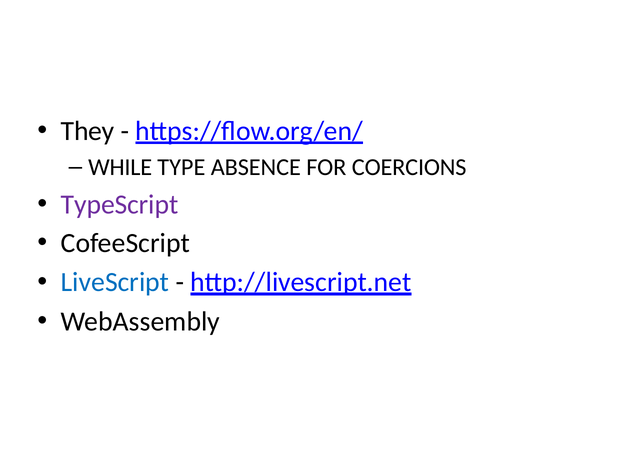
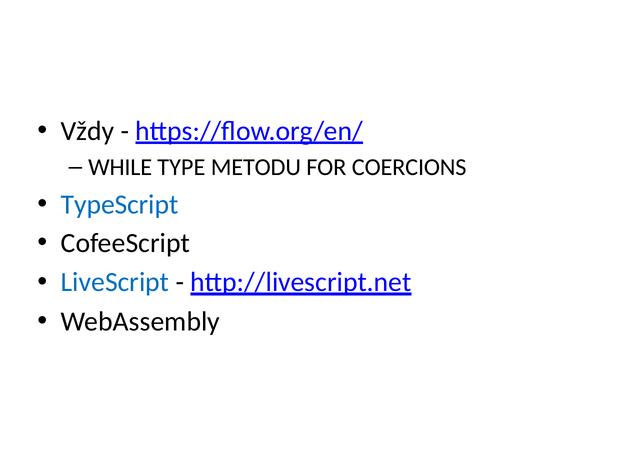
They: They -> Vždy (88, 131)
ABSENCE: ABSENCE -> METODU (256, 167)
TypeScript colour: purple -> blue (120, 204)
